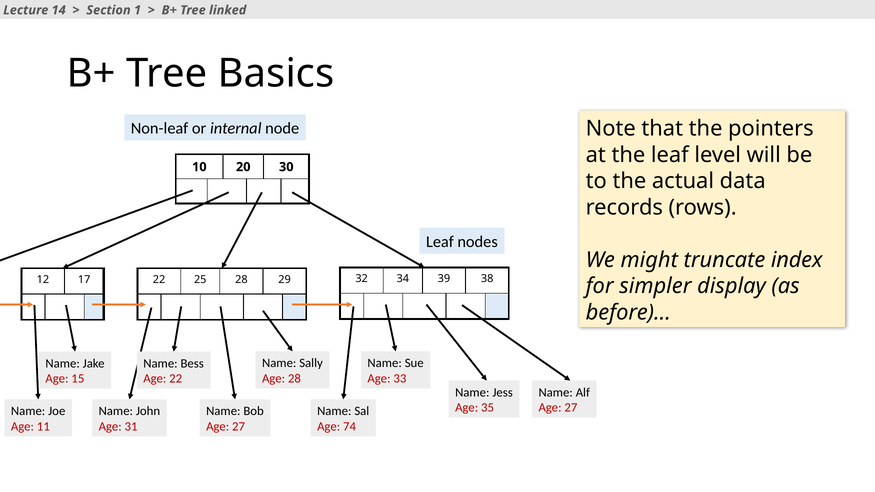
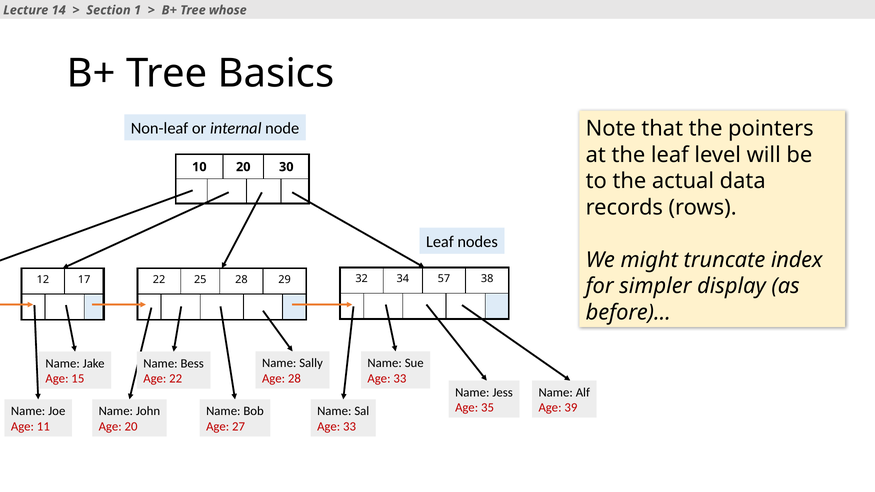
linked: linked -> whose (228, 10)
39: 39 -> 57 (444, 279)
27: 27 -> 39 (571, 408)
Age 31: 31 -> 20 (131, 427)
74: 74 -> 33 (350, 427)
